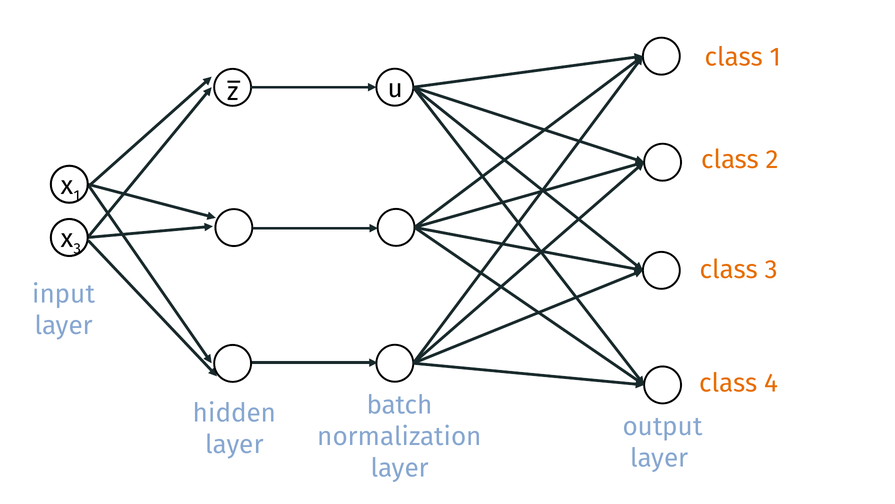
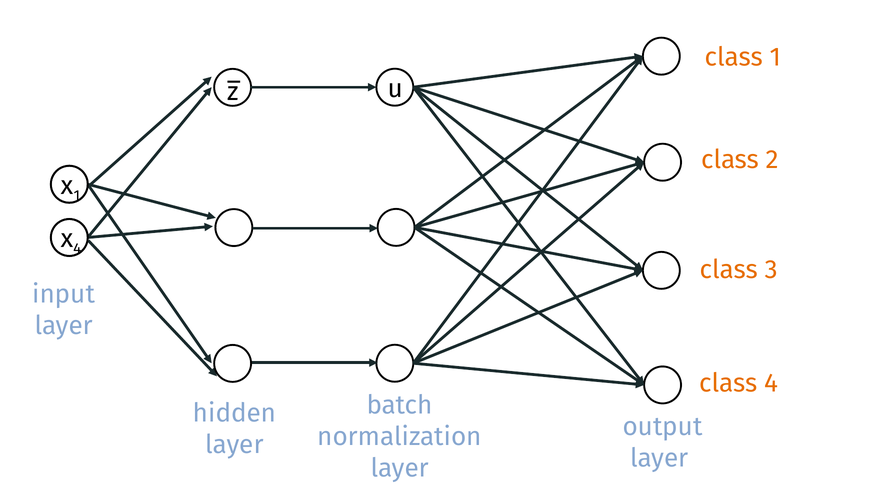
3: 3 -> 4 (77, 248)
